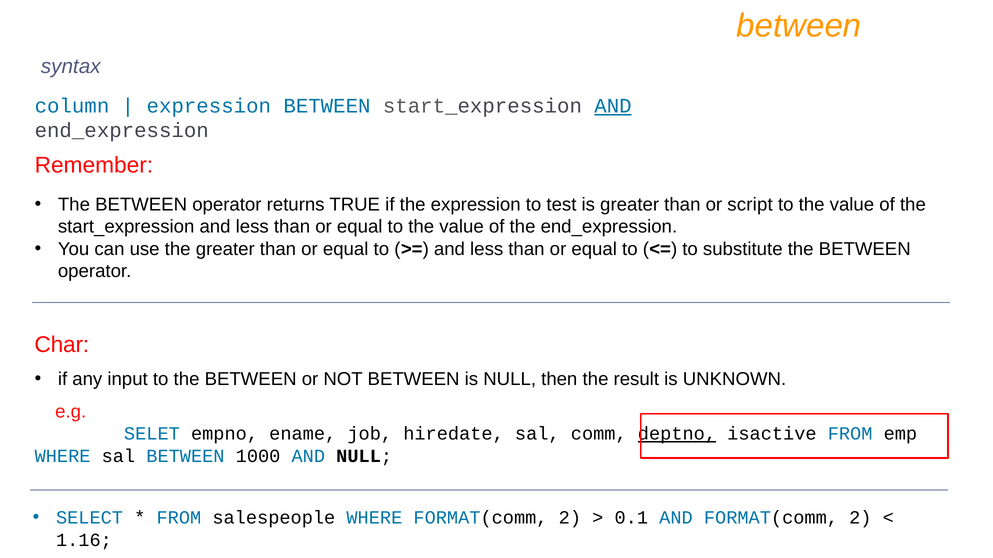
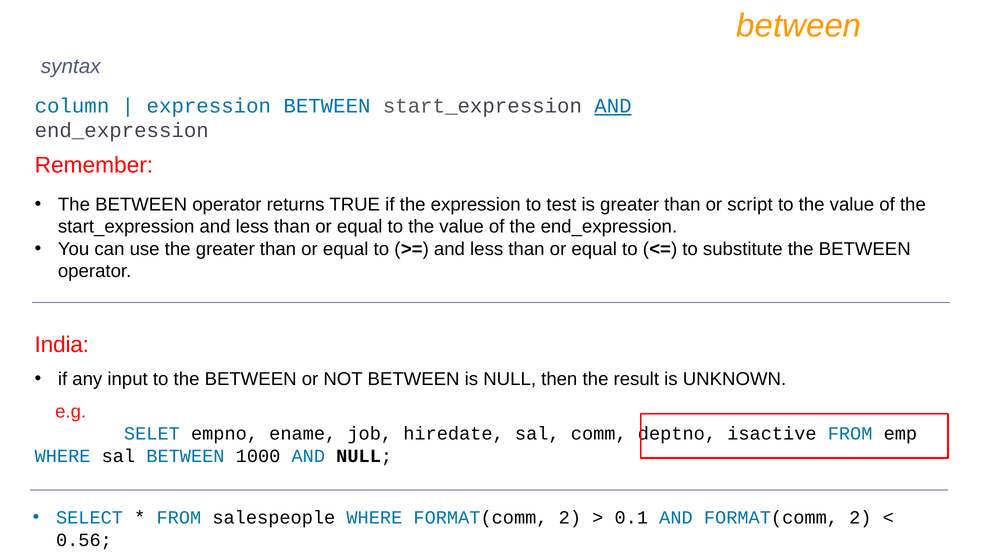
Char: Char -> India (62, 345)
deptno underline: present -> none (677, 434)
1.16: 1.16 -> 0.56 (84, 541)
